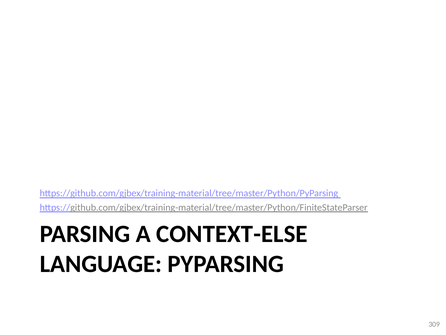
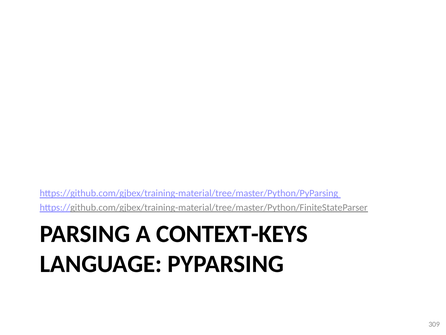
CONTEXT-ELSE: CONTEXT-ELSE -> CONTEXT-KEYS (232, 234)
